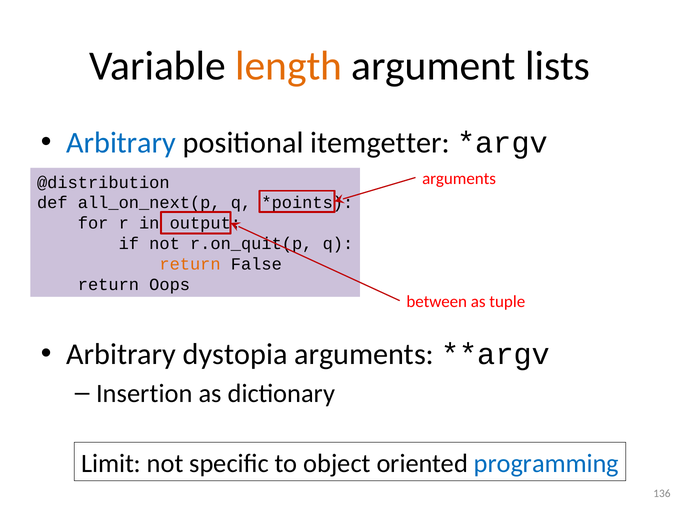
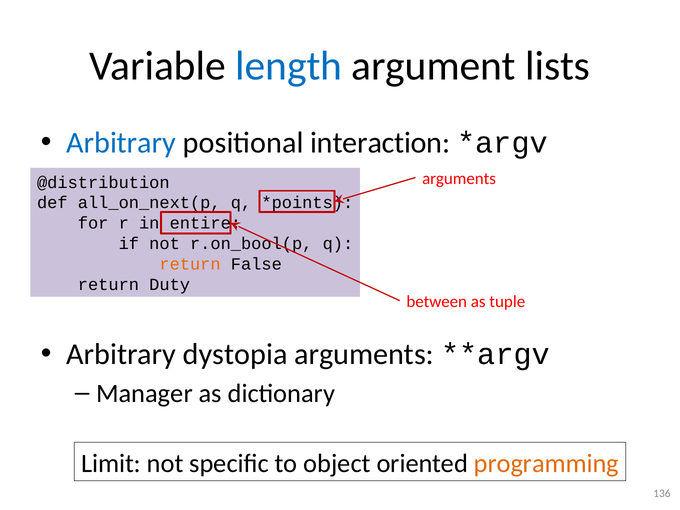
length colour: orange -> blue (289, 66)
itemgetter: itemgetter -> interaction (380, 143)
output: output -> entire (205, 223)
r.on_quit(p: r.on_quit(p -> r.on_bool(p (251, 244)
Oops: Oops -> Duty (170, 284)
Insertion: Insertion -> Manager (144, 393)
programming colour: blue -> orange (546, 463)
